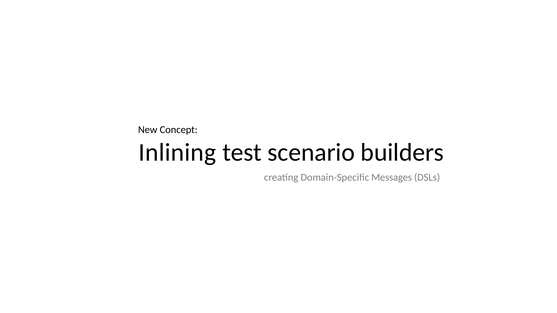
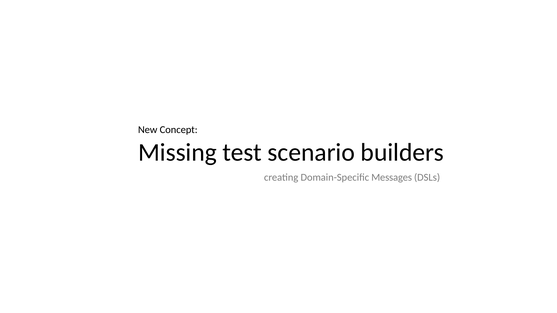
Inlining: Inlining -> Missing (177, 152)
